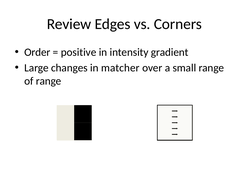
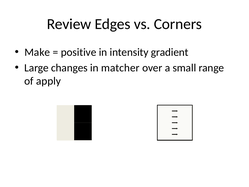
Order: Order -> Make (37, 52)
of range: range -> apply (49, 81)
